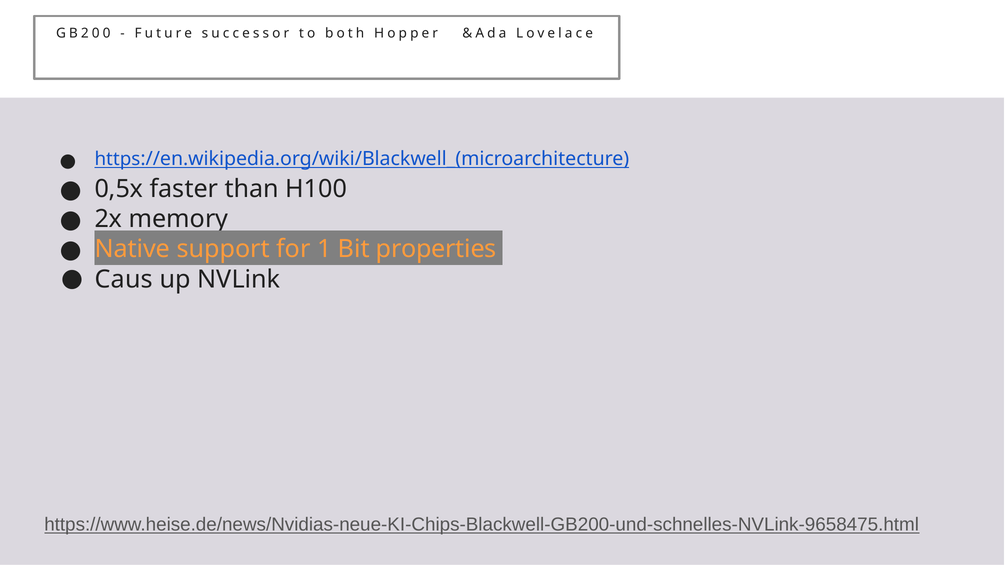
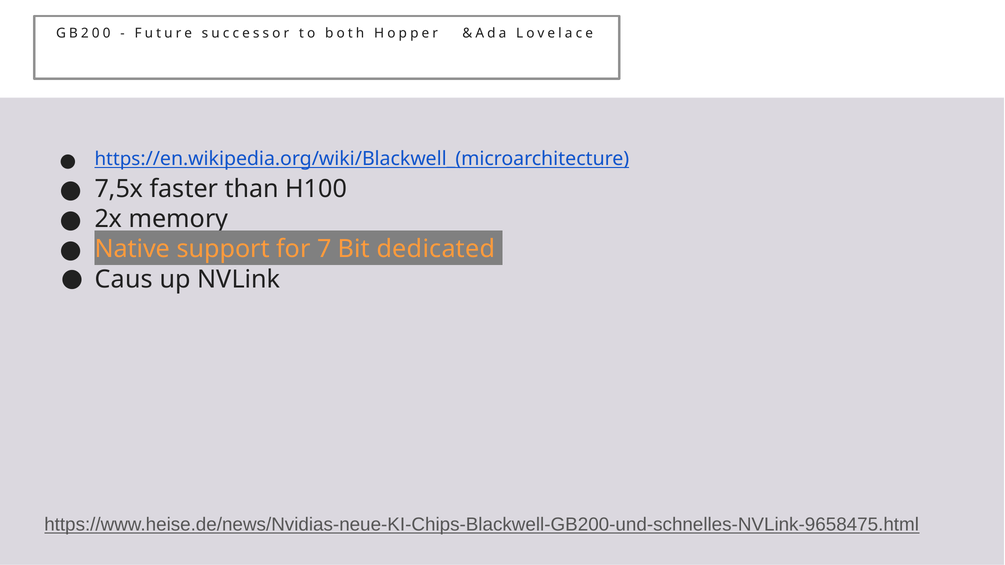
0,5x: 0,5x -> 7,5x (119, 189)
1: 1 -> 7 (324, 249)
properties: properties -> dedicated (436, 249)
